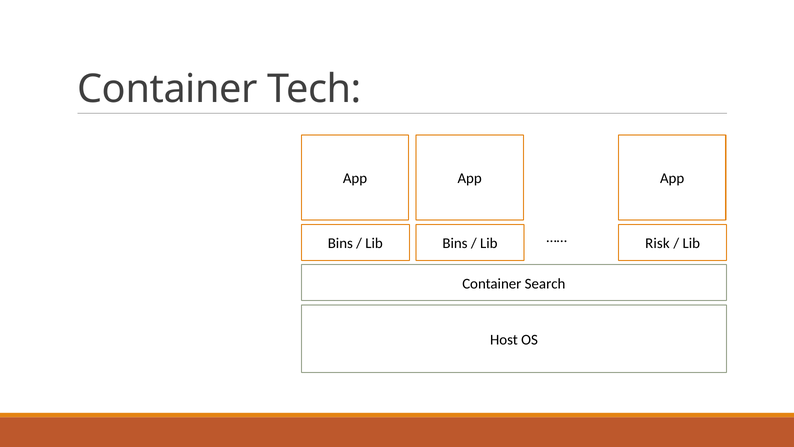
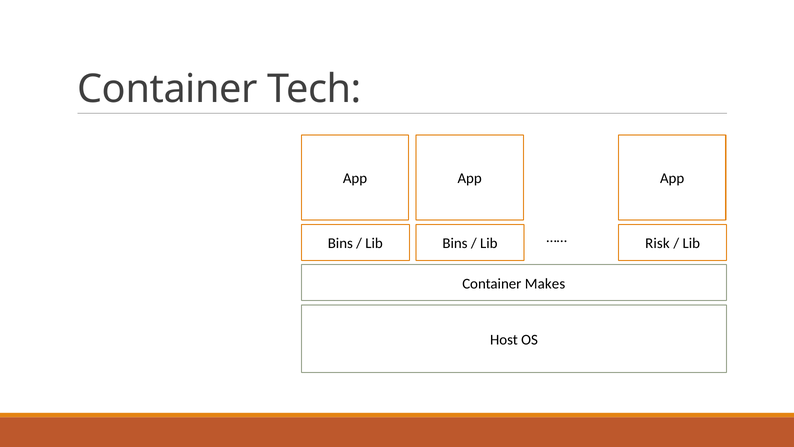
Search: Search -> Makes (545, 283)
